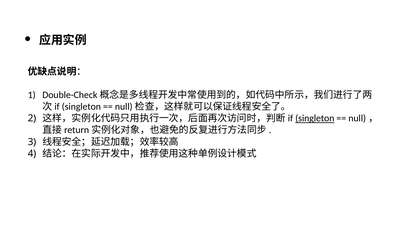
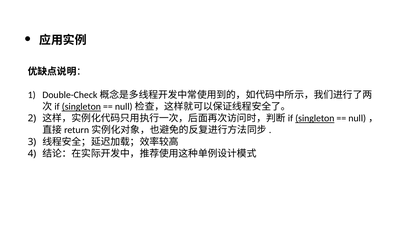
singleton underline: none -> present (81, 107)
